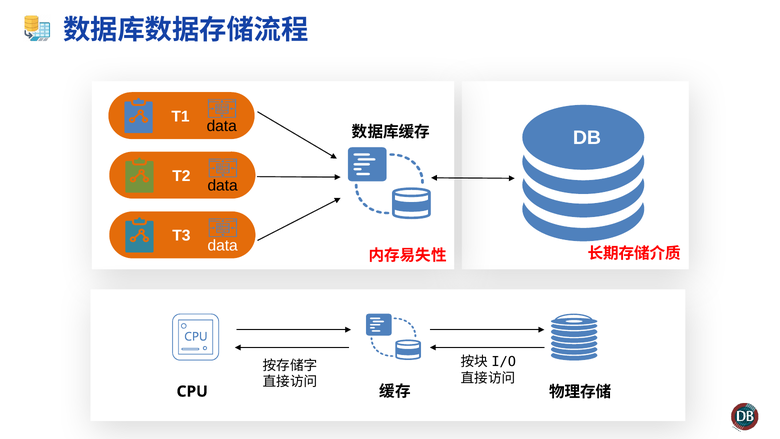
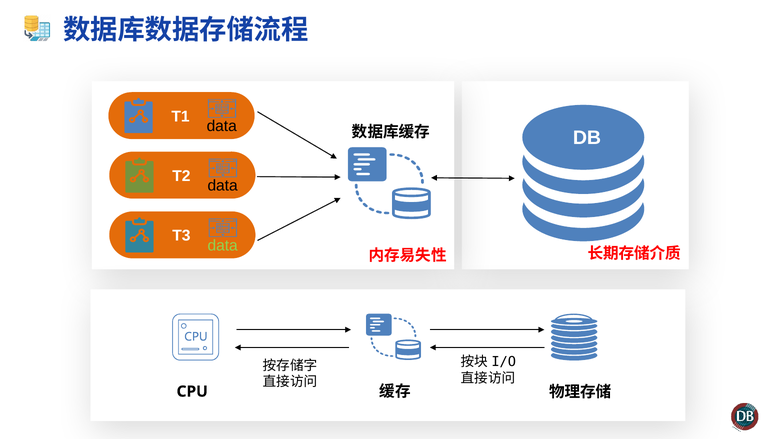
data colour: white -> light green (223, 245)
